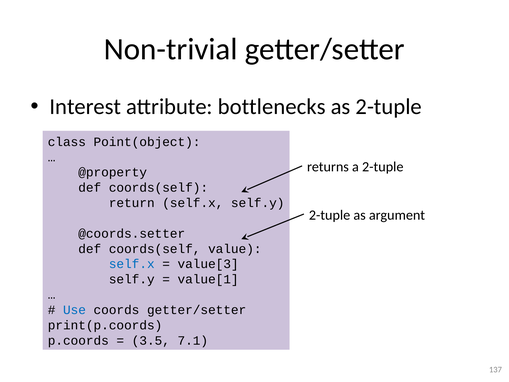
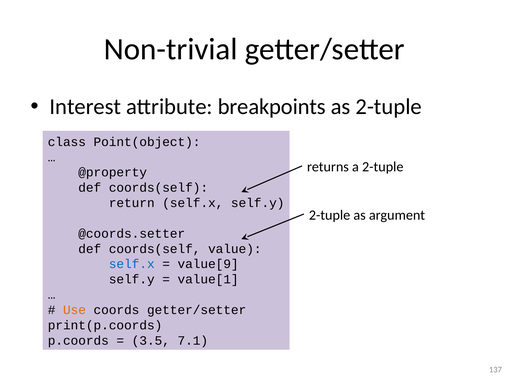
bottlenecks: bottlenecks -> breakpoints (272, 107)
value[3: value[3 -> value[9 (208, 264)
Use colour: blue -> orange (74, 310)
